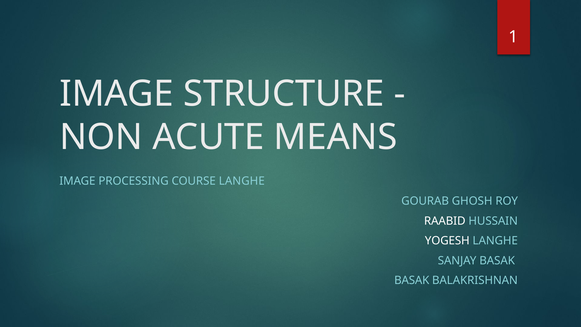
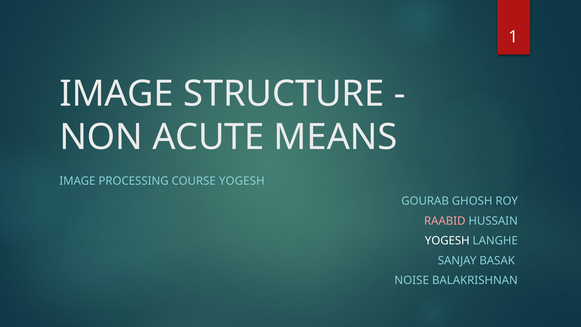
COURSE LANGHE: LANGHE -> YOGESH (242, 181)
RAABID colour: white -> pink (445, 221)
BASAK: BASAK -> NOISE (412, 280)
